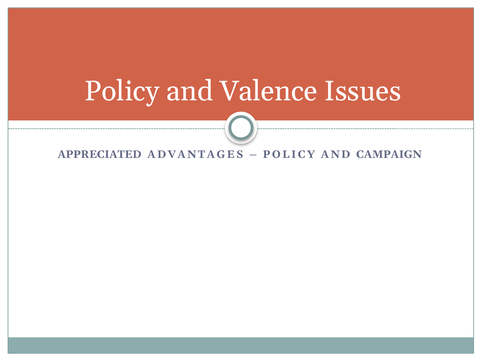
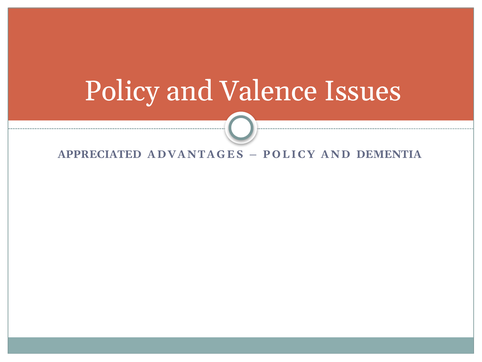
CAMPAIGN: CAMPAIGN -> DEMENTIA (389, 154)
